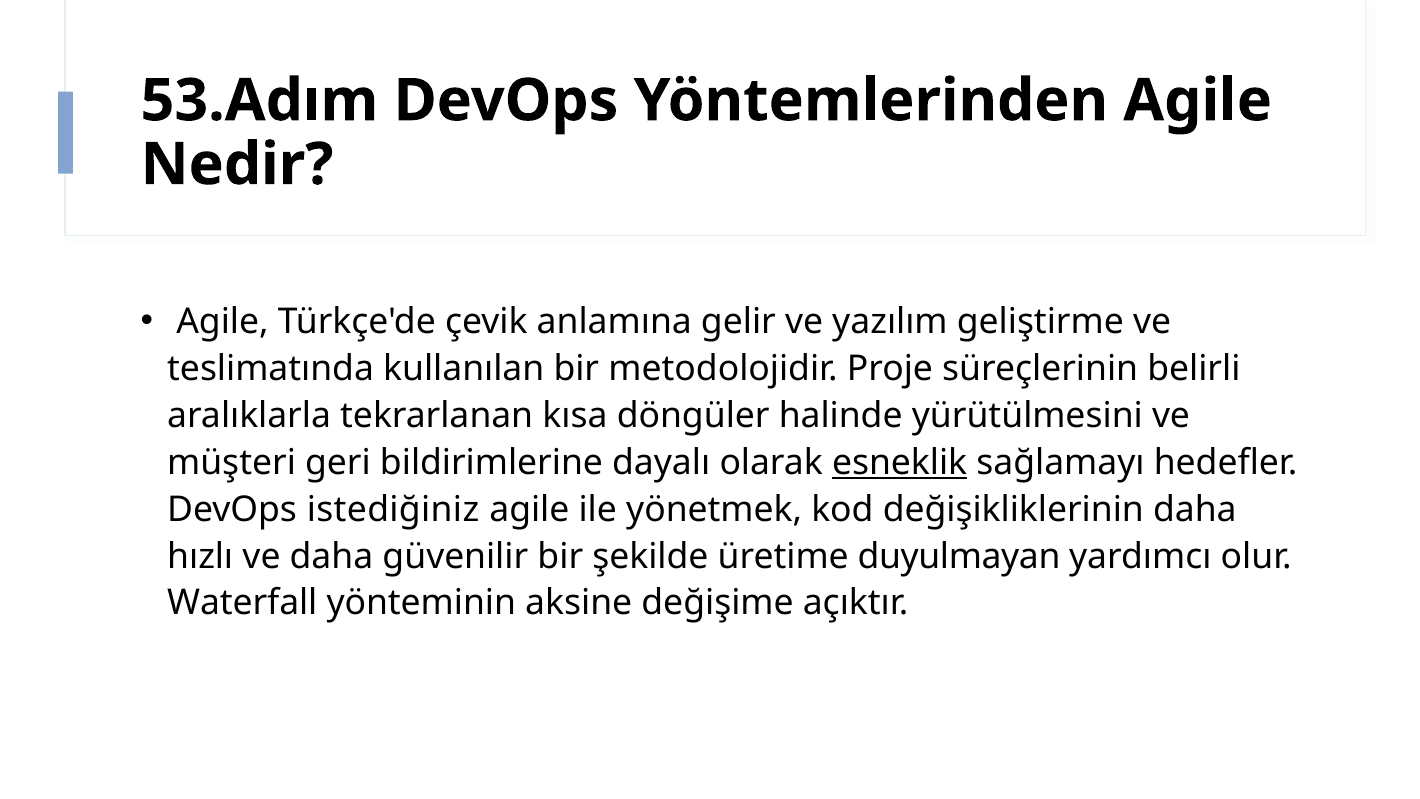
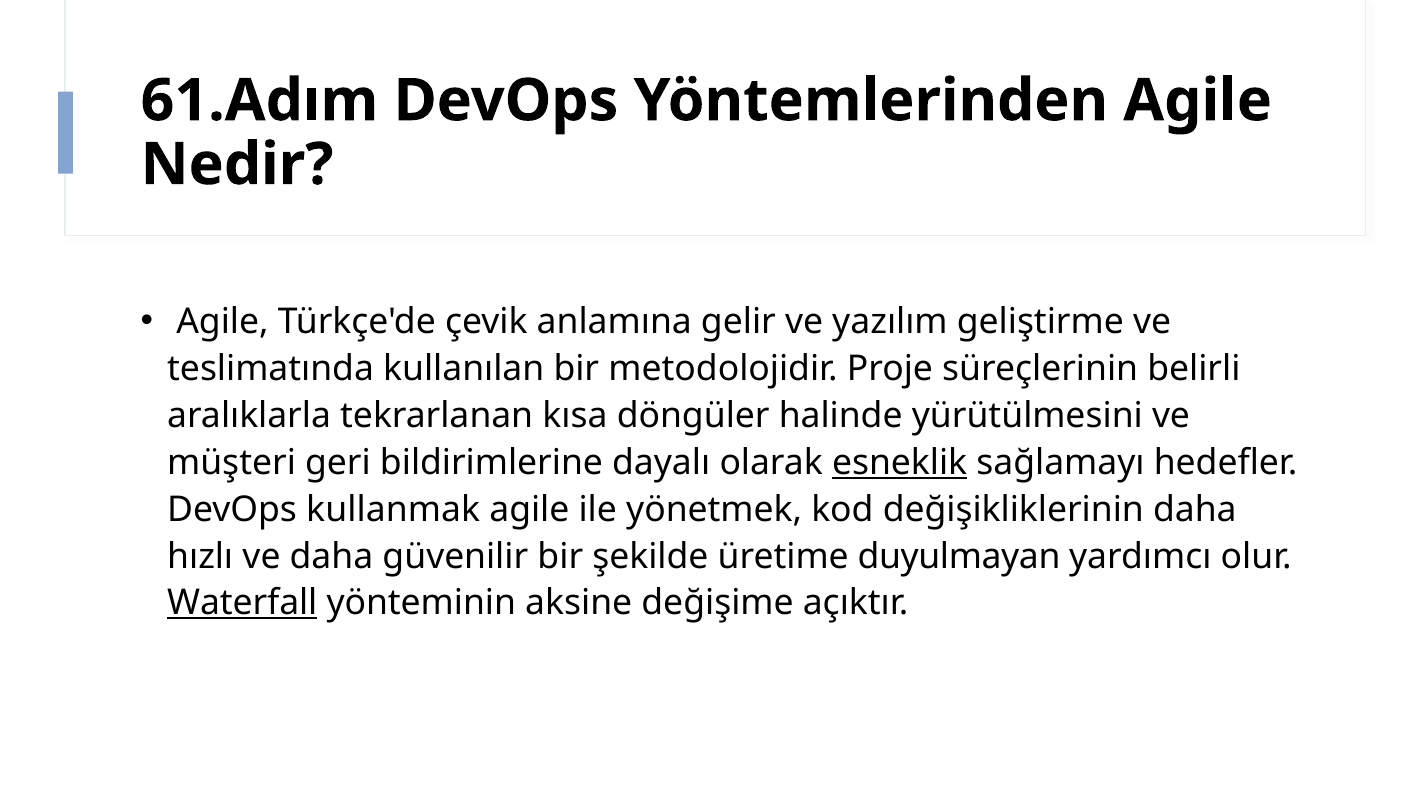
53.Adım: 53.Adım -> 61.Adım (259, 101)
istediğiniz: istediğiniz -> kullanmak (393, 509)
Waterfall underline: none -> present (242, 603)
